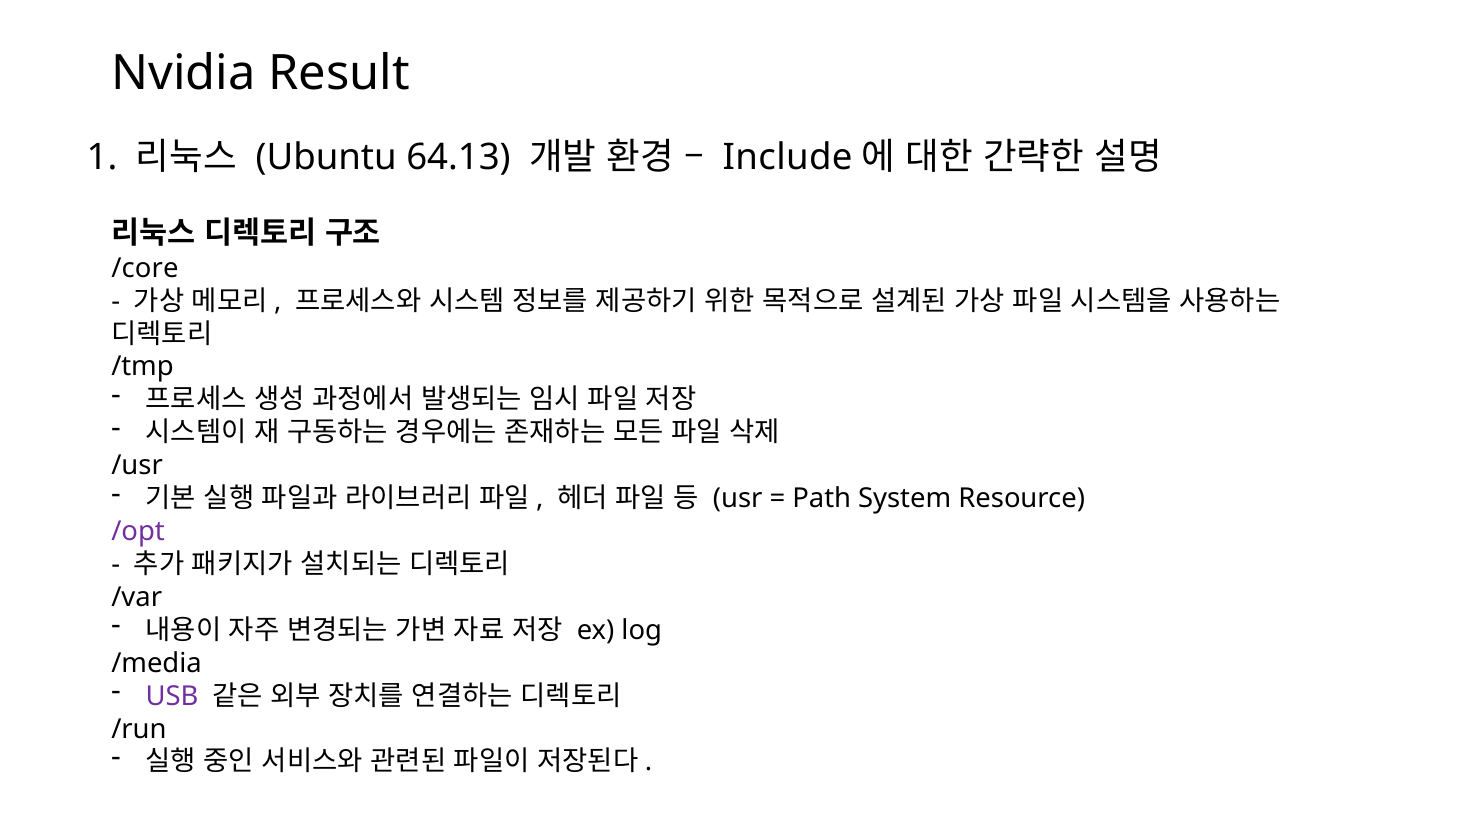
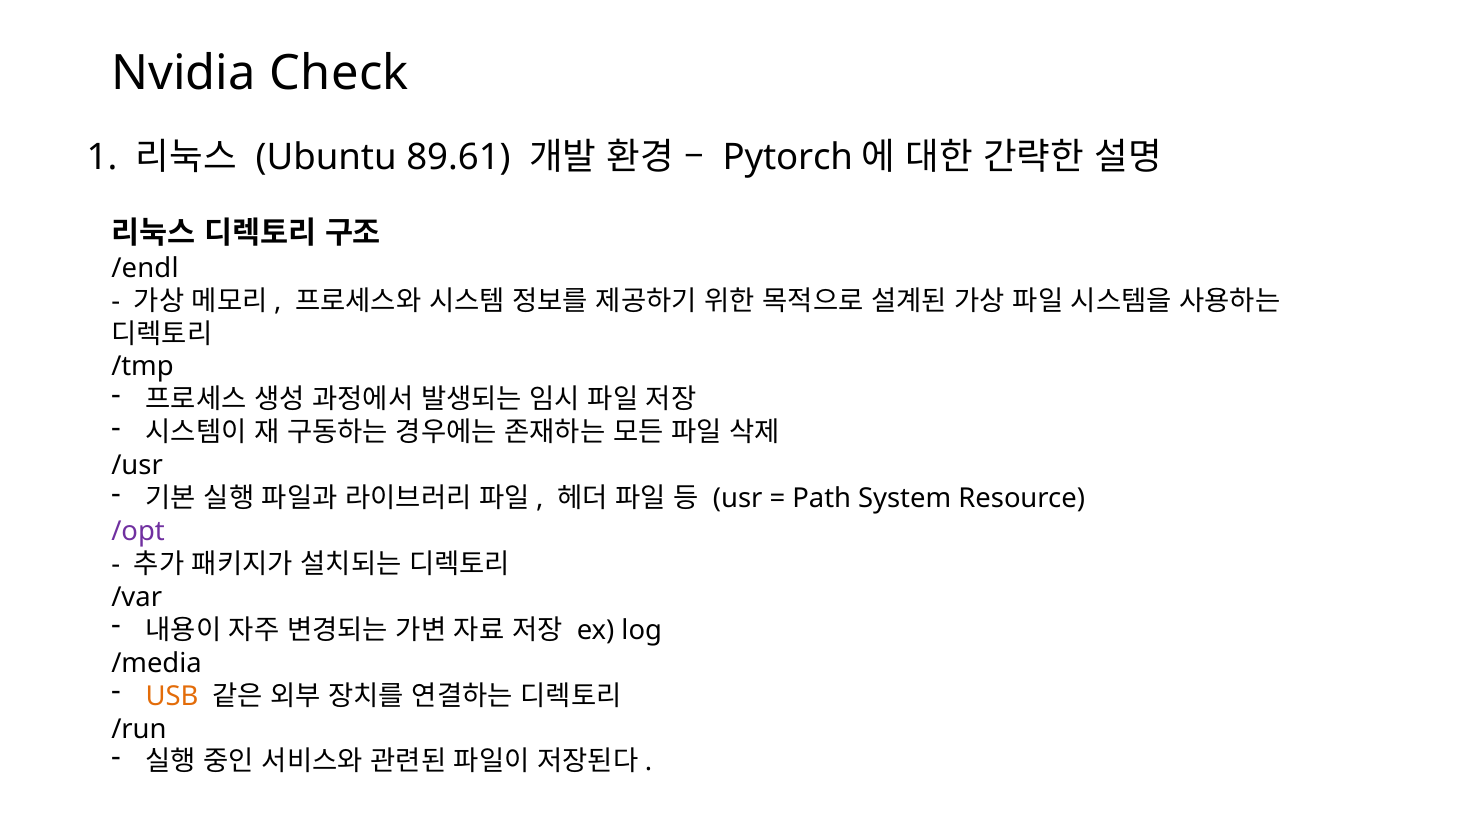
Result: Result -> Check (339, 73)
64.13: 64.13 -> 89.61 (458, 158)
Include: Include -> Pytorch (788, 158)
/core: /core -> /endl (145, 268)
USB colour: purple -> orange (172, 696)
